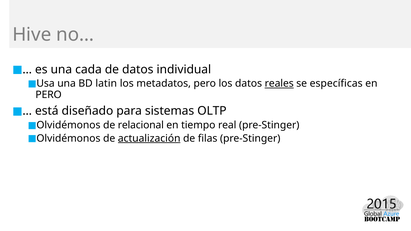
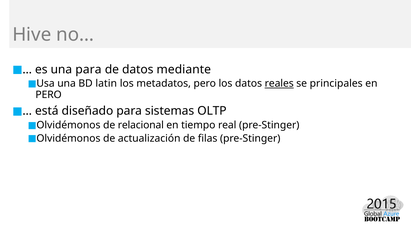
una cada: cada -> para (88, 69)
individual: individual -> mediante (184, 69)
específicas: específicas -> principales (336, 84)
actualización underline: present -> none (149, 138)
